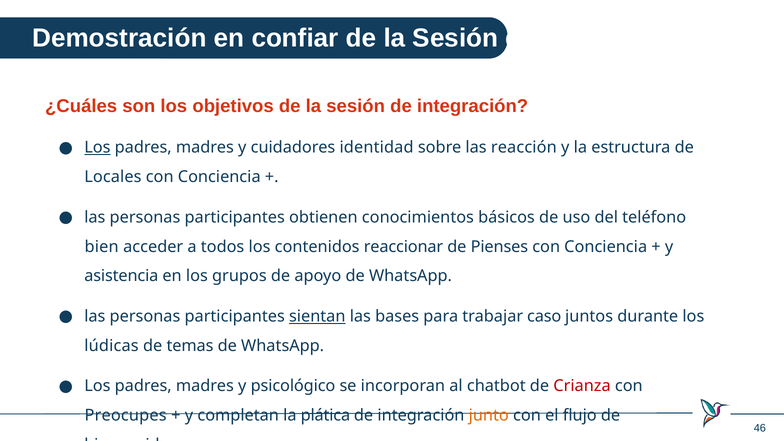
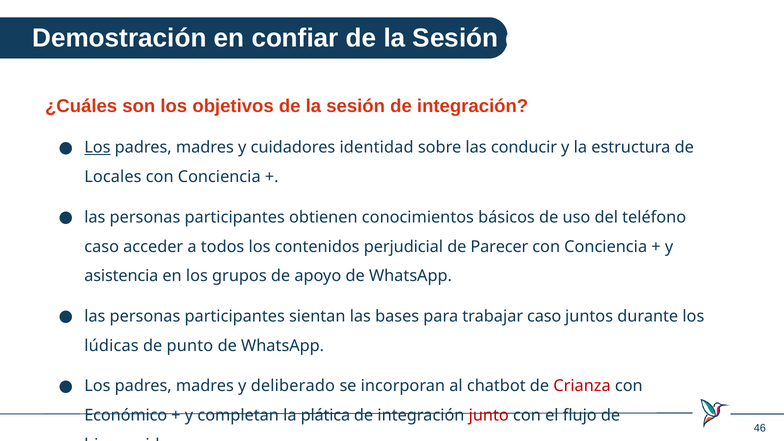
reacción: reacción -> conducir (524, 148)
bien: bien -> caso (102, 247)
reaccionar: reaccionar -> perjudicial (403, 247)
Pienses: Pienses -> Parecer (499, 247)
sientan underline: present -> none (317, 316)
temas: temas -> punto (190, 346)
psicológico: psicológico -> deliberado (293, 386)
Preocupes: Preocupes -> Económico (126, 415)
junto colour: orange -> red (489, 415)
